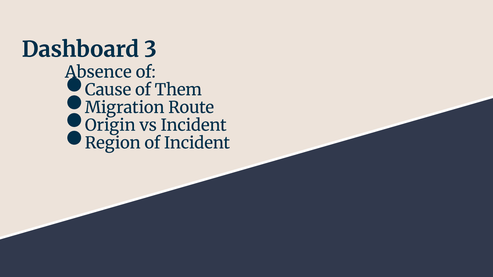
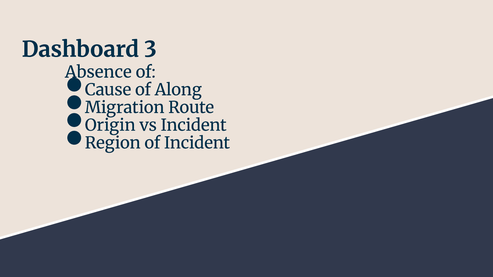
Them: Them -> Along (178, 90)
